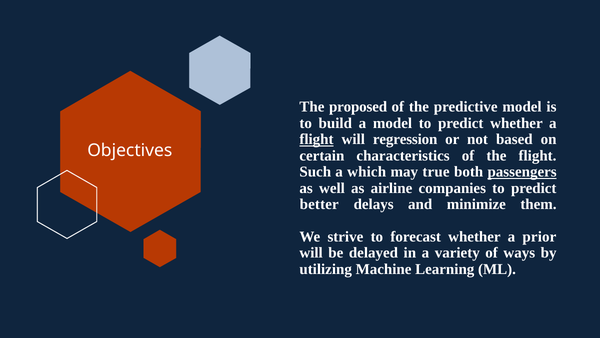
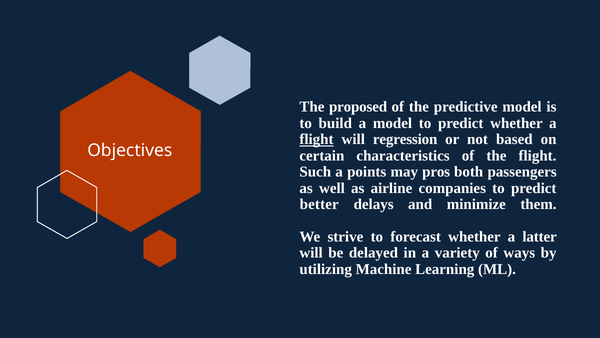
which: which -> points (367, 172)
true: true -> pros (436, 172)
passengers underline: present -> none (522, 172)
prior: prior -> latter (540, 236)
